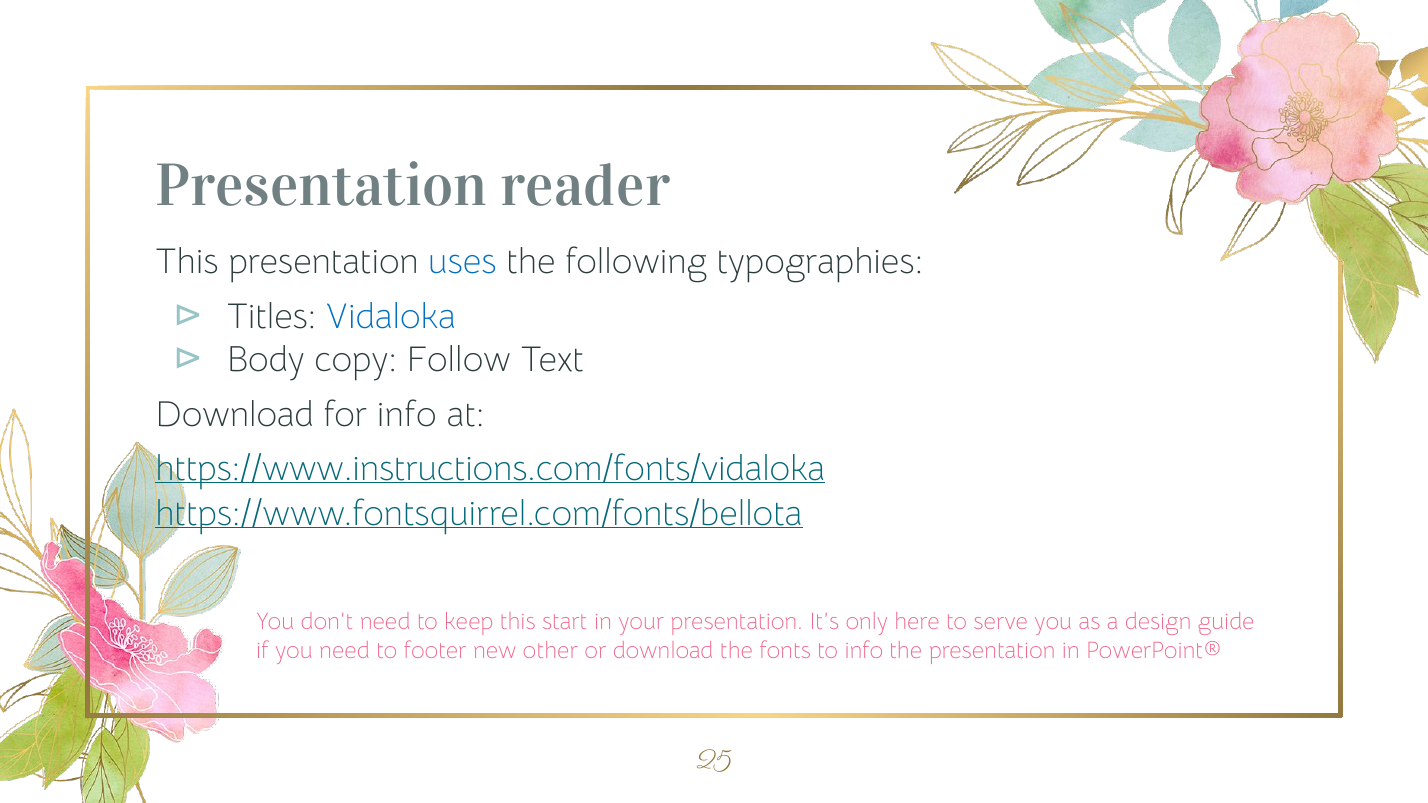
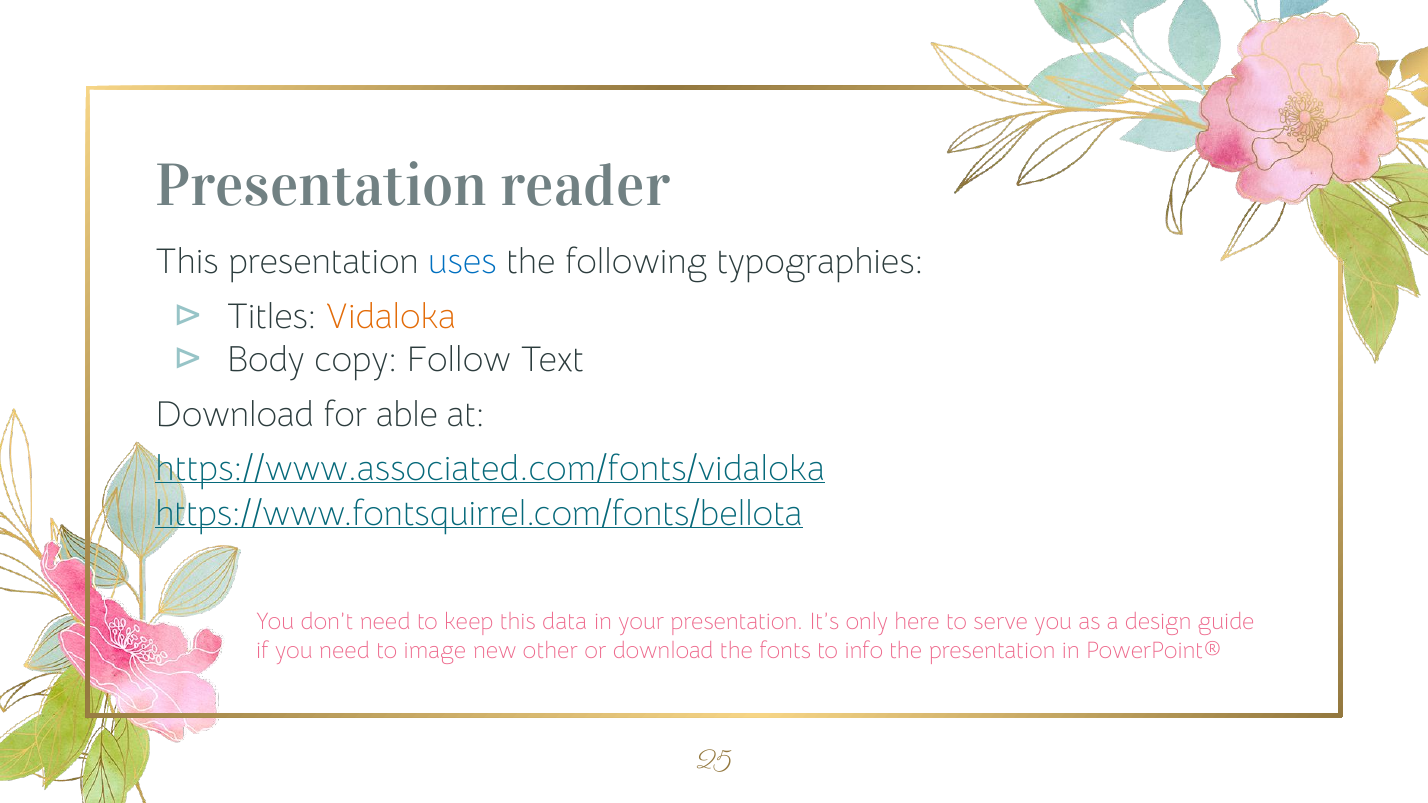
Vidaloka colour: blue -> orange (391, 317)
for info: info -> able (407, 414)
https://www.instructions.com/fonts/vidaloka: https://www.instructions.com/fonts/vidaloka -> https://www.associated.com/fonts/vidaloka (490, 469)
start: start -> data (565, 622)
footer: footer -> image (435, 651)
